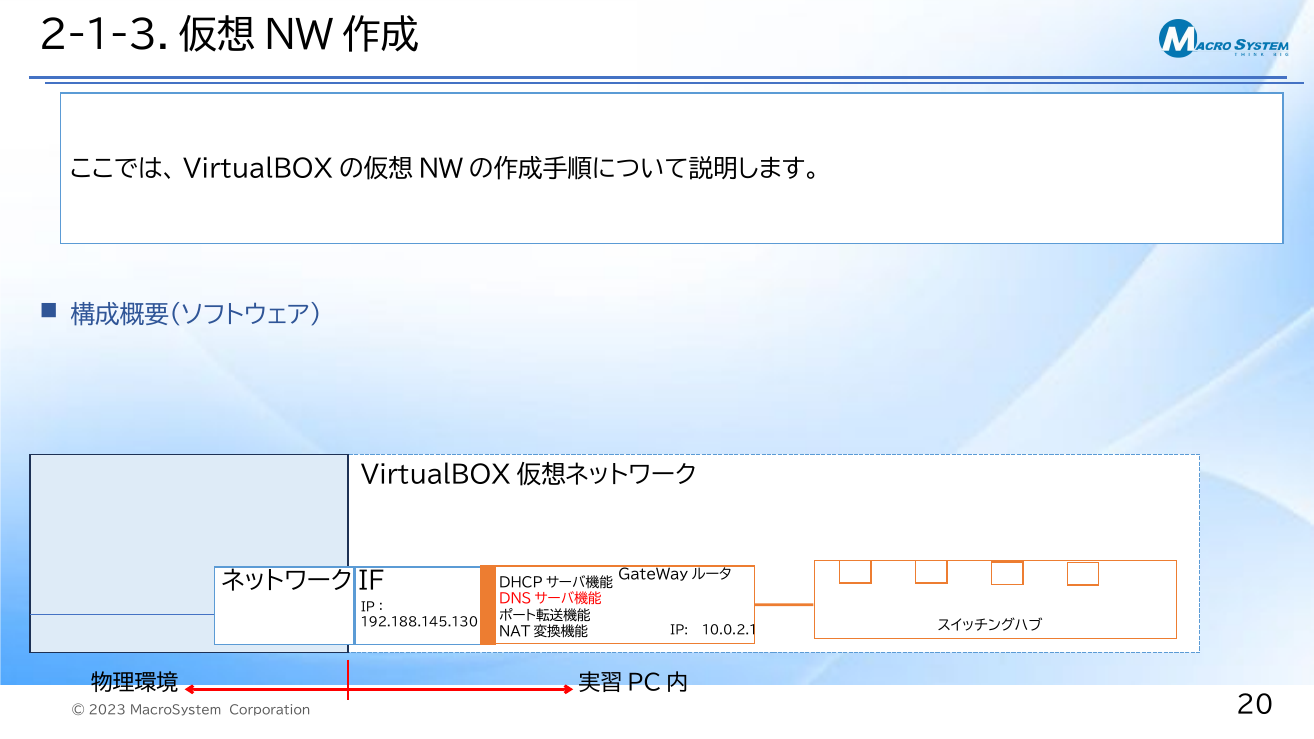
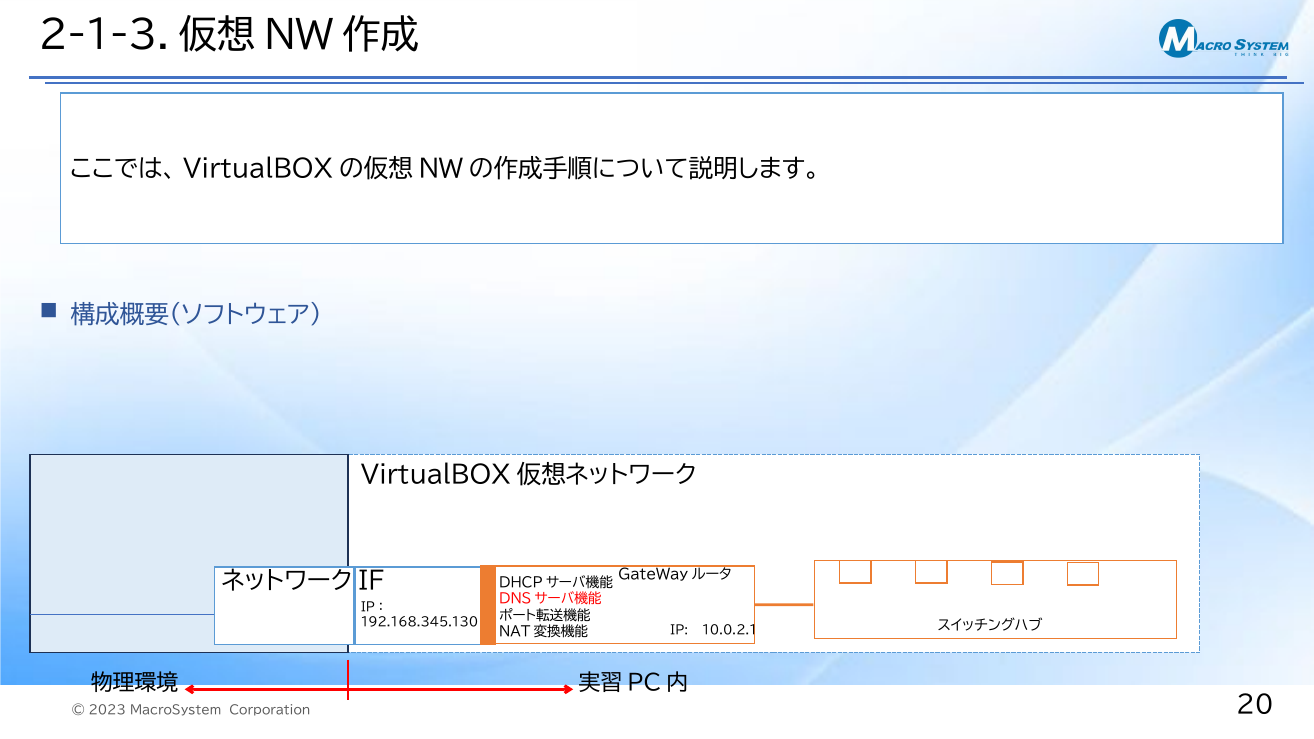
192.188.145.130: 192.188.145.130 -> 192.168.345.130 (420, 622)
